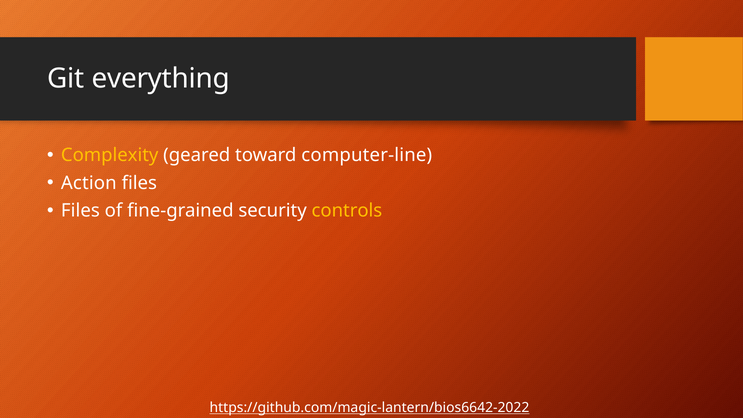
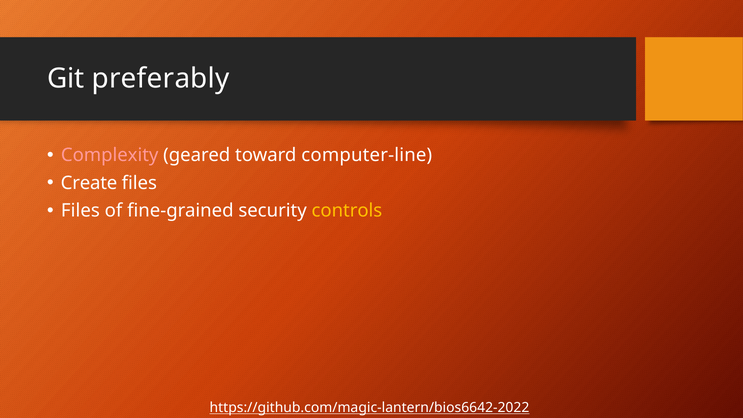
everything: everything -> preferably (161, 79)
Complexity colour: yellow -> pink (110, 155)
Action: Action -> Create (89, 183)
